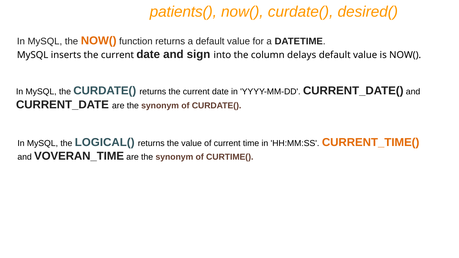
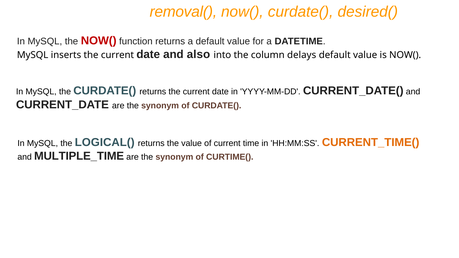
patients(: patients( -> removal( (183, 12)
NOW( colour: orange -> red (99, 41)
sign: sign -> also (198, 54)
VOVERAN_TIME: VOVERAN_TIME -> MULTIPLE_TIME (79, 156)
